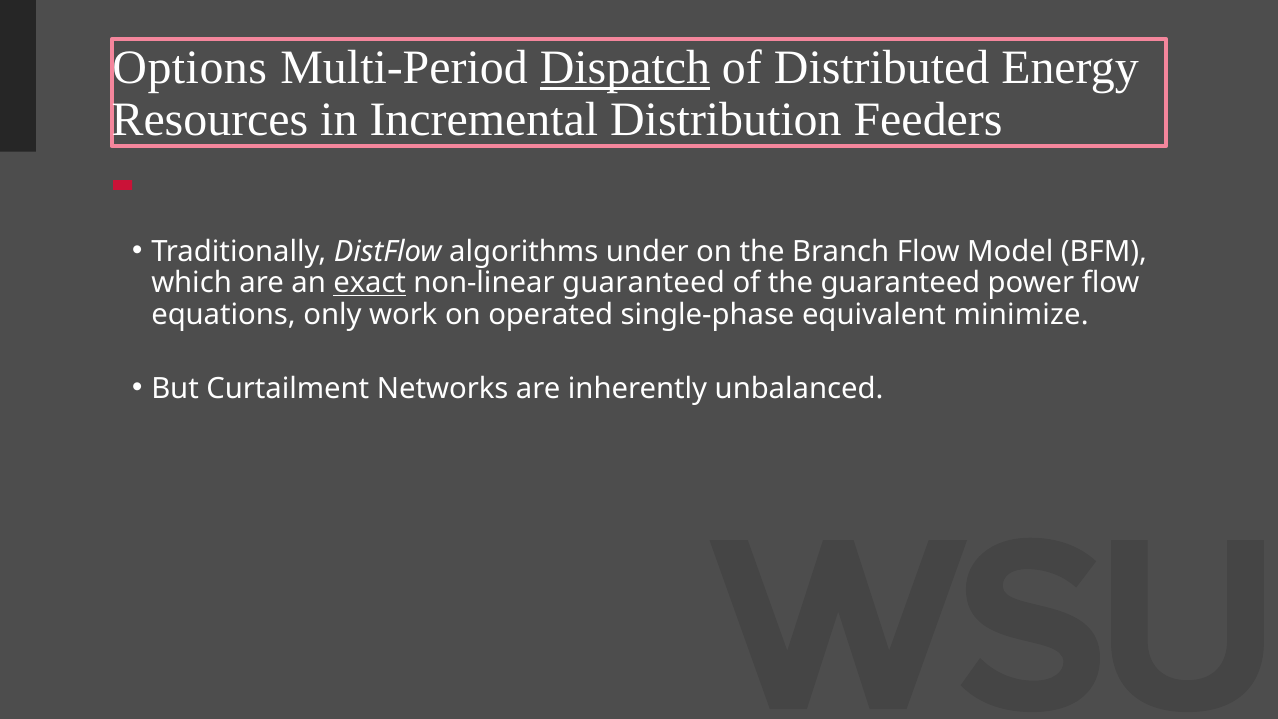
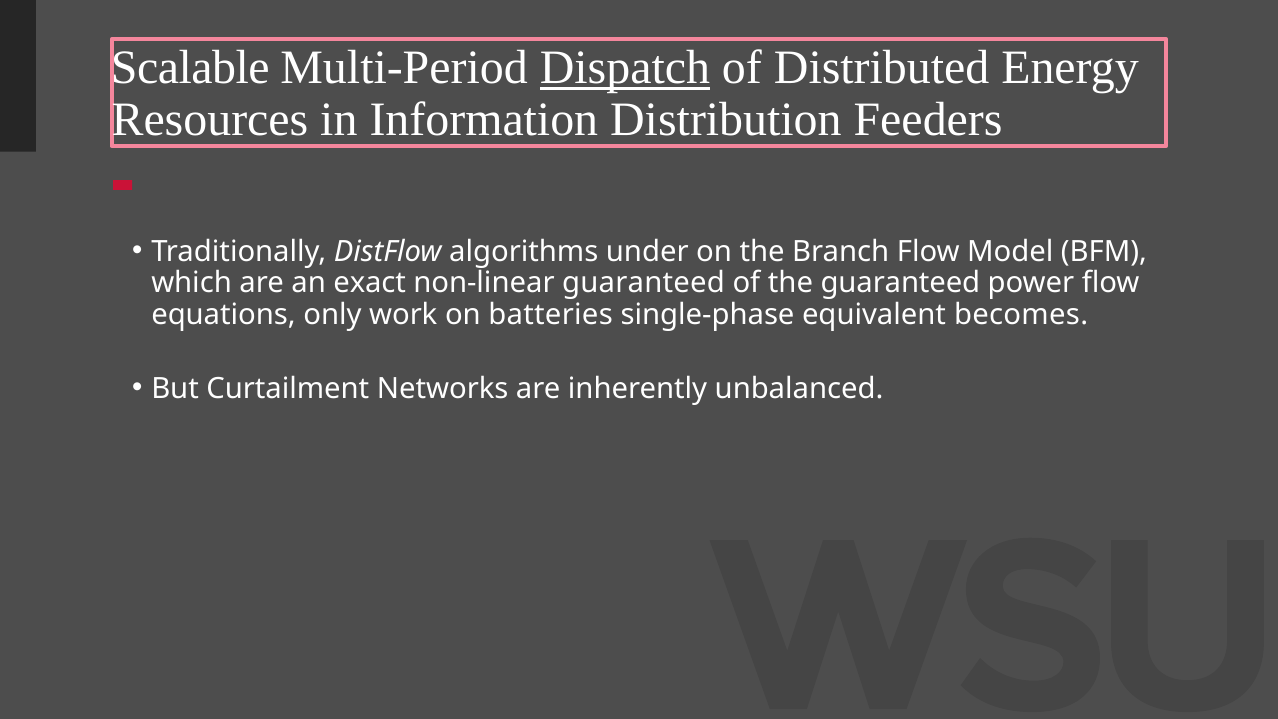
Options: Options -> Scalable (190, 68)
Incremental: Incremental -> Information (484, 120)
exact underline: present -> none (370, 283)
operated: operated -> batteries (551, 314)
minimize: minimize -> becomes (1021, 314)
